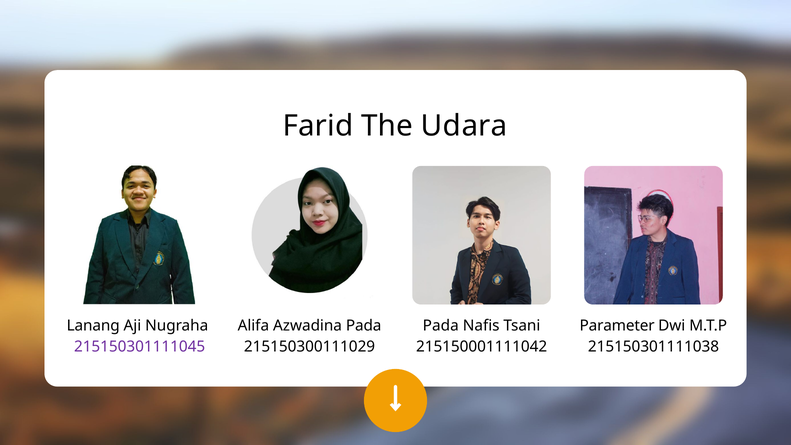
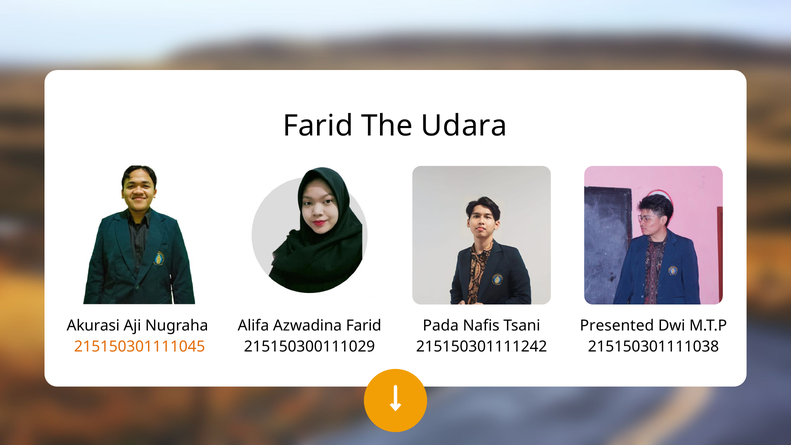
Lanang: Lanang -> Akurasi (93, 326)
Azwadina Pada: Pada -> Farid (364, 326)
Parameter: Parameter -> Presented (617, 326)
215150301111045 colour: purple -> orange (140, 347)
215150001111042: 215150001111042 -> 215150301111242 (482, 347)
